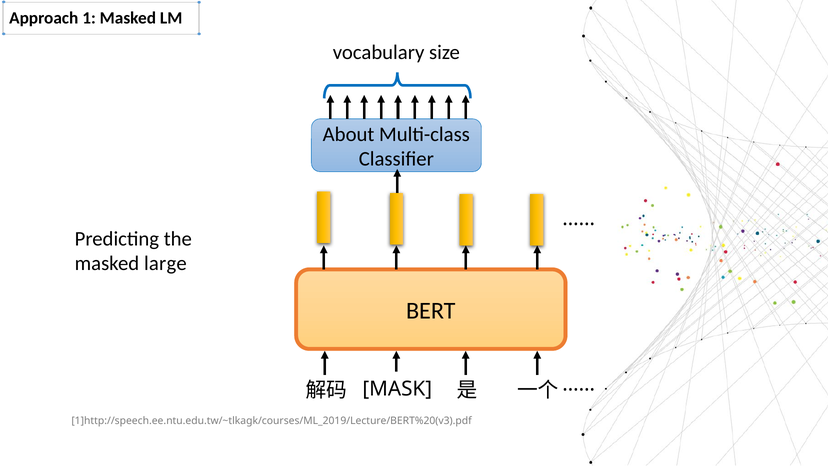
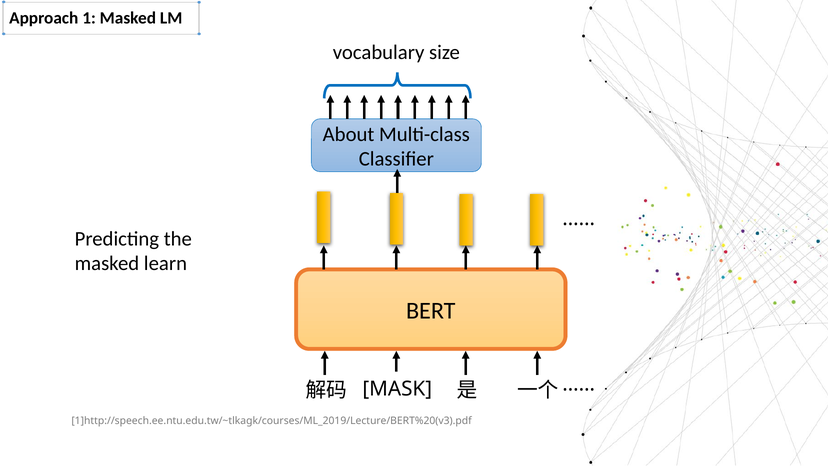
large: large -> learn (165, 263)
